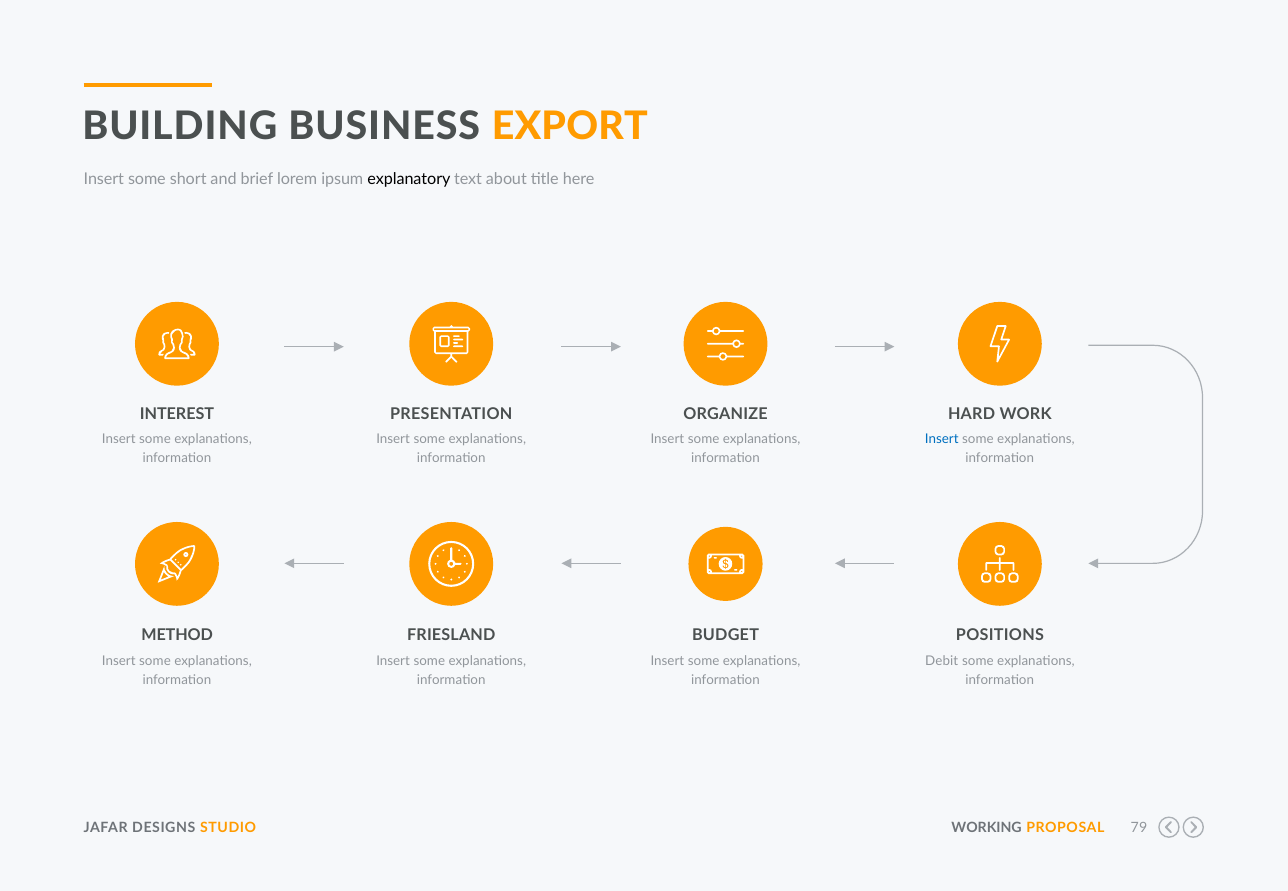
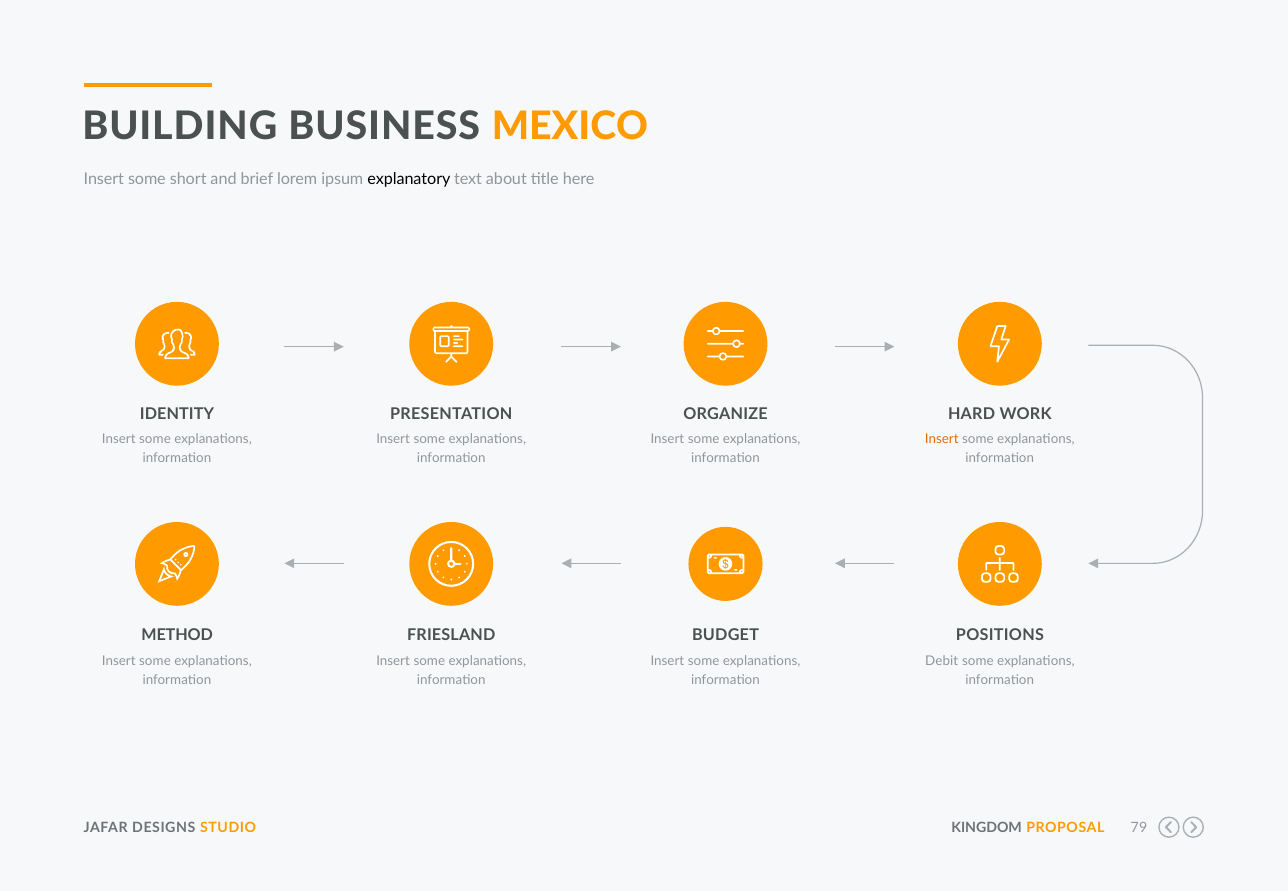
EXPORT: EXPORT -> MEXICO (570, 126)
INTEREST: INTEREST -> IDENTITY (177, 414)
Insert colour: blue -> orange (942, 440)
WORKING: WORKING -> KINGDOM (987, 828)
